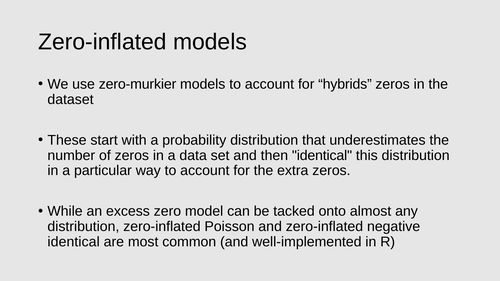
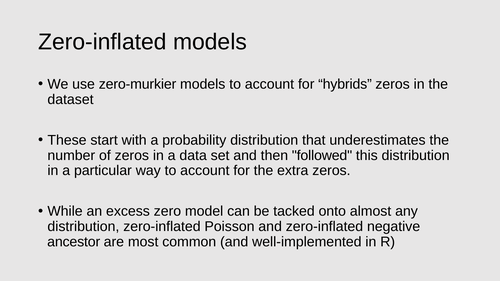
then identical: identical -> followed (322, 155)
identical: identical -> ancestor (74, 242)
